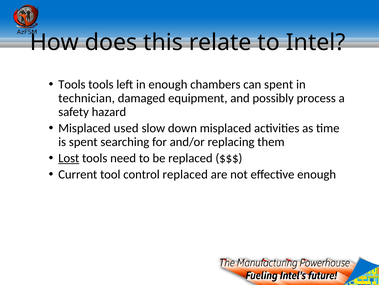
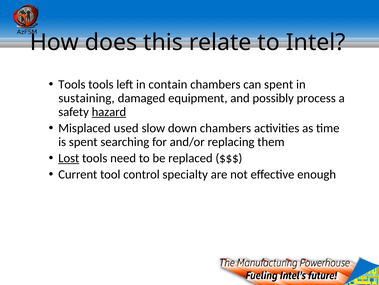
in enough: enough -> contain (168, 84)
technician: technician -> sustaining (87, 98)
hazard underline: none -> present (109, 112)
down misplaced: misplaced -> chambers (225, 128)
control replaced: replaced -> specialty (185, 174)
